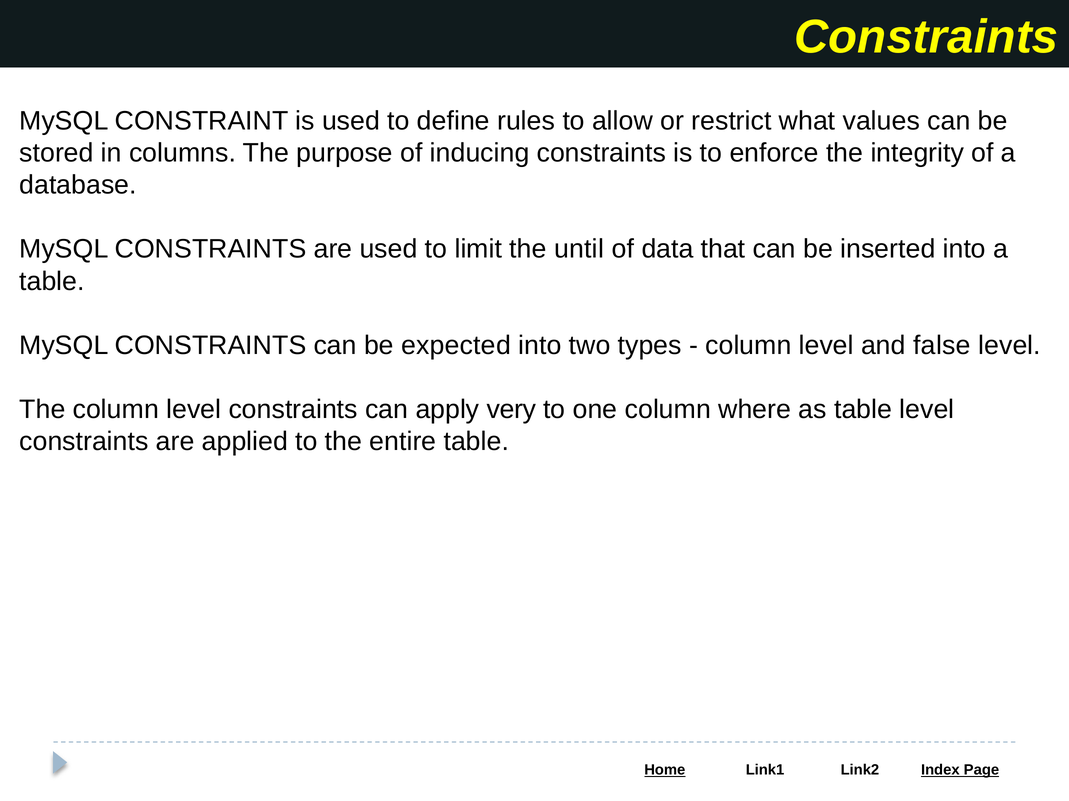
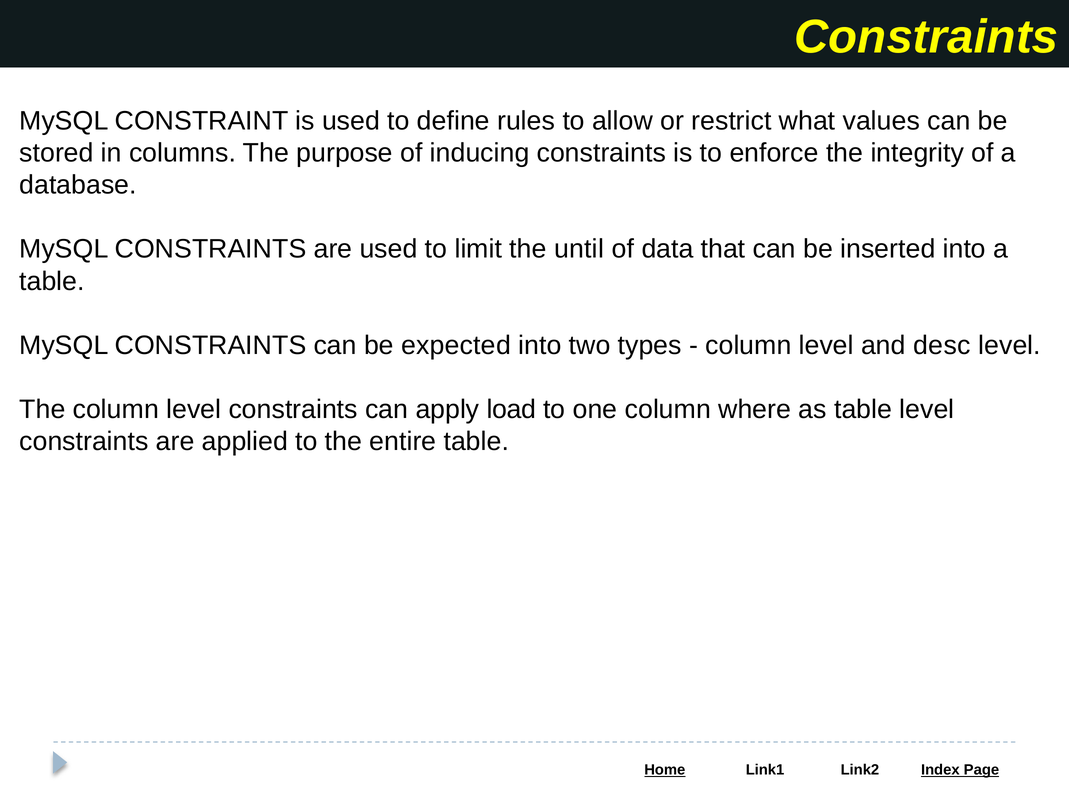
false: false -> desc (942, 346)
very: very -> load (511, 410)
